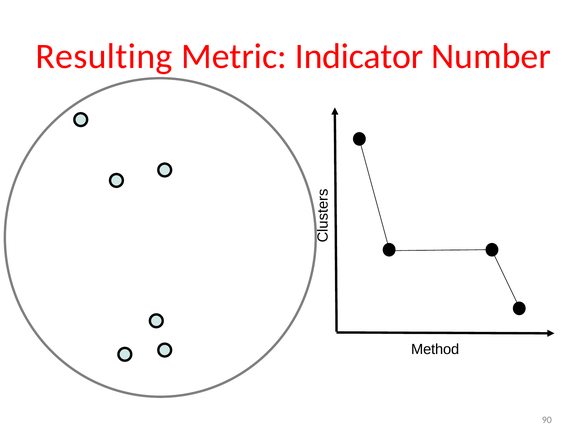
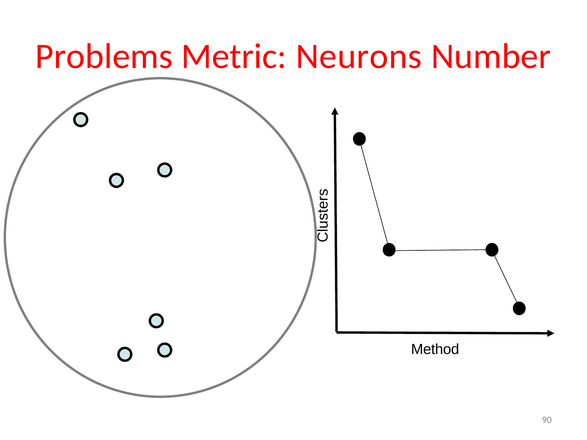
Resulting: Resulting -> Problems (104, 56)
Indicator: Indicator -> Neurons (359, 56)
